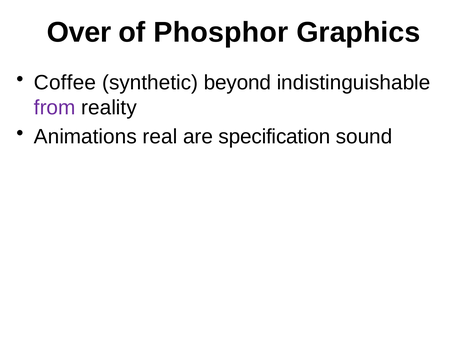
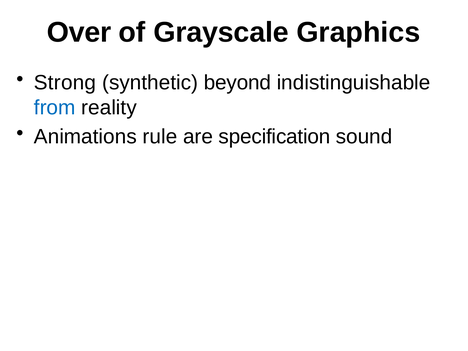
Phosphor: Phosphor -> Grayscale (221, 32)
Coffee: Coffee -> Strong (65, 83)
from colour: purple -> blue (55, 108)
real: real -> rule (160, 137)
